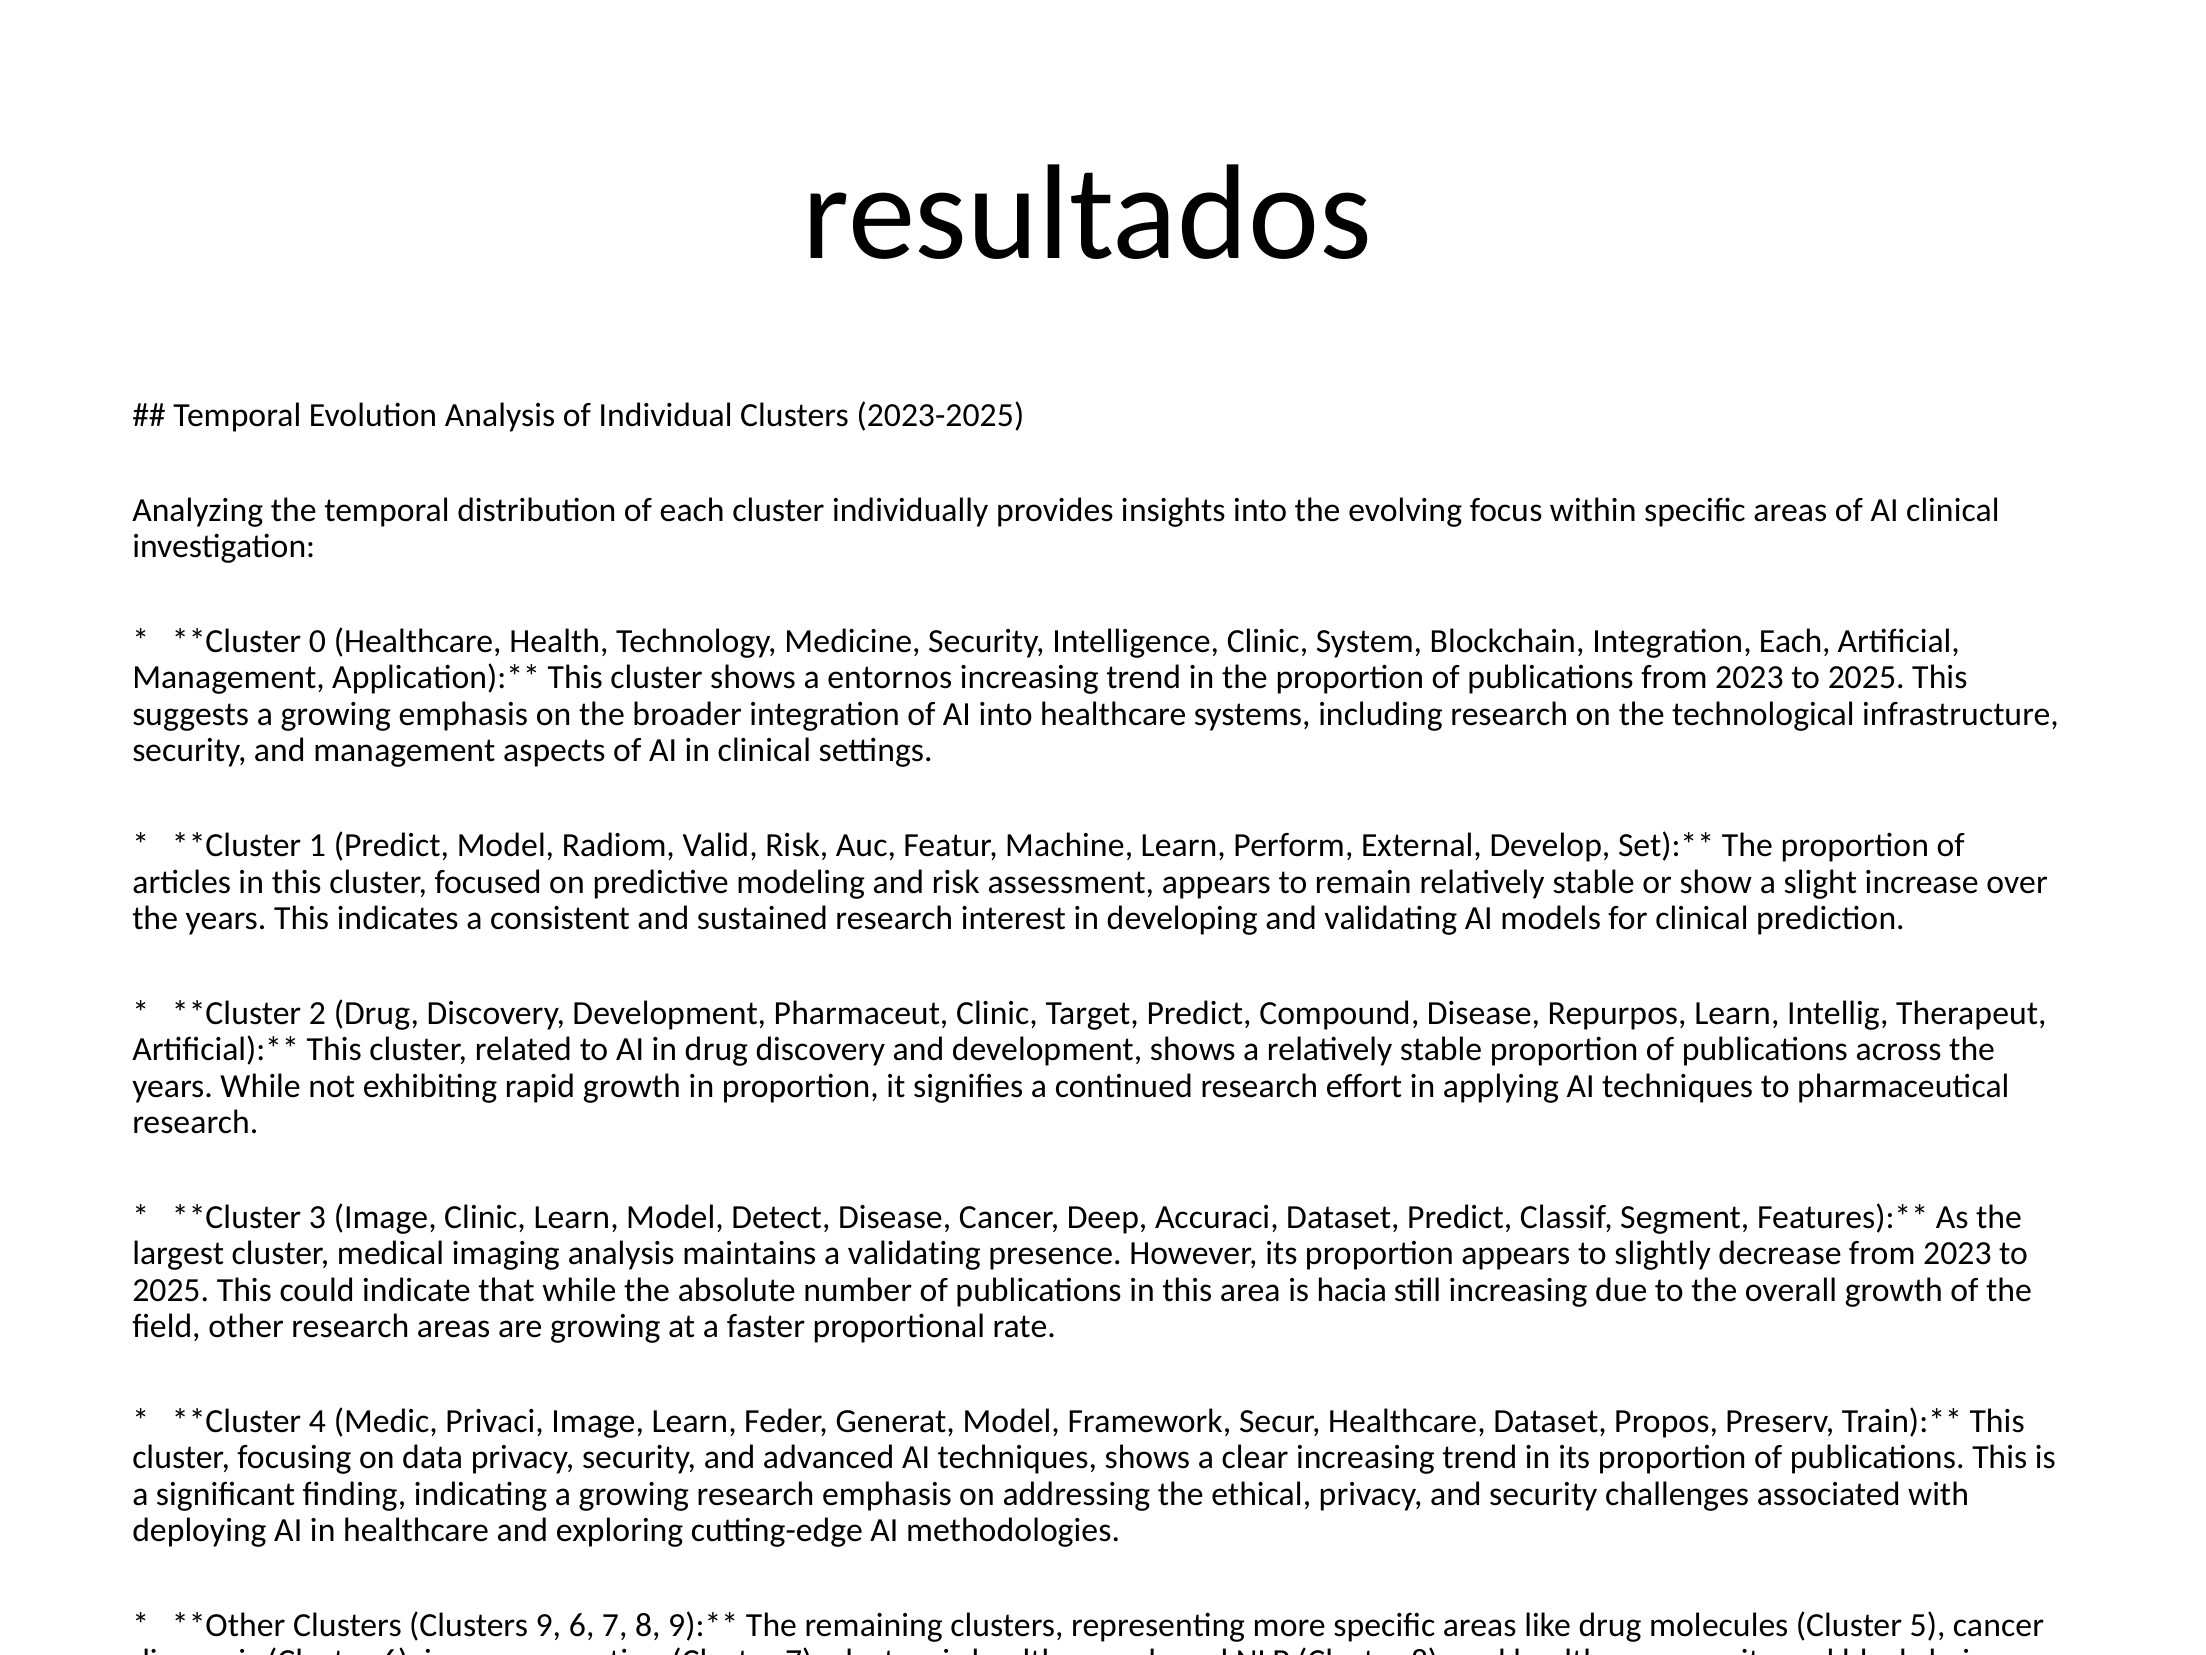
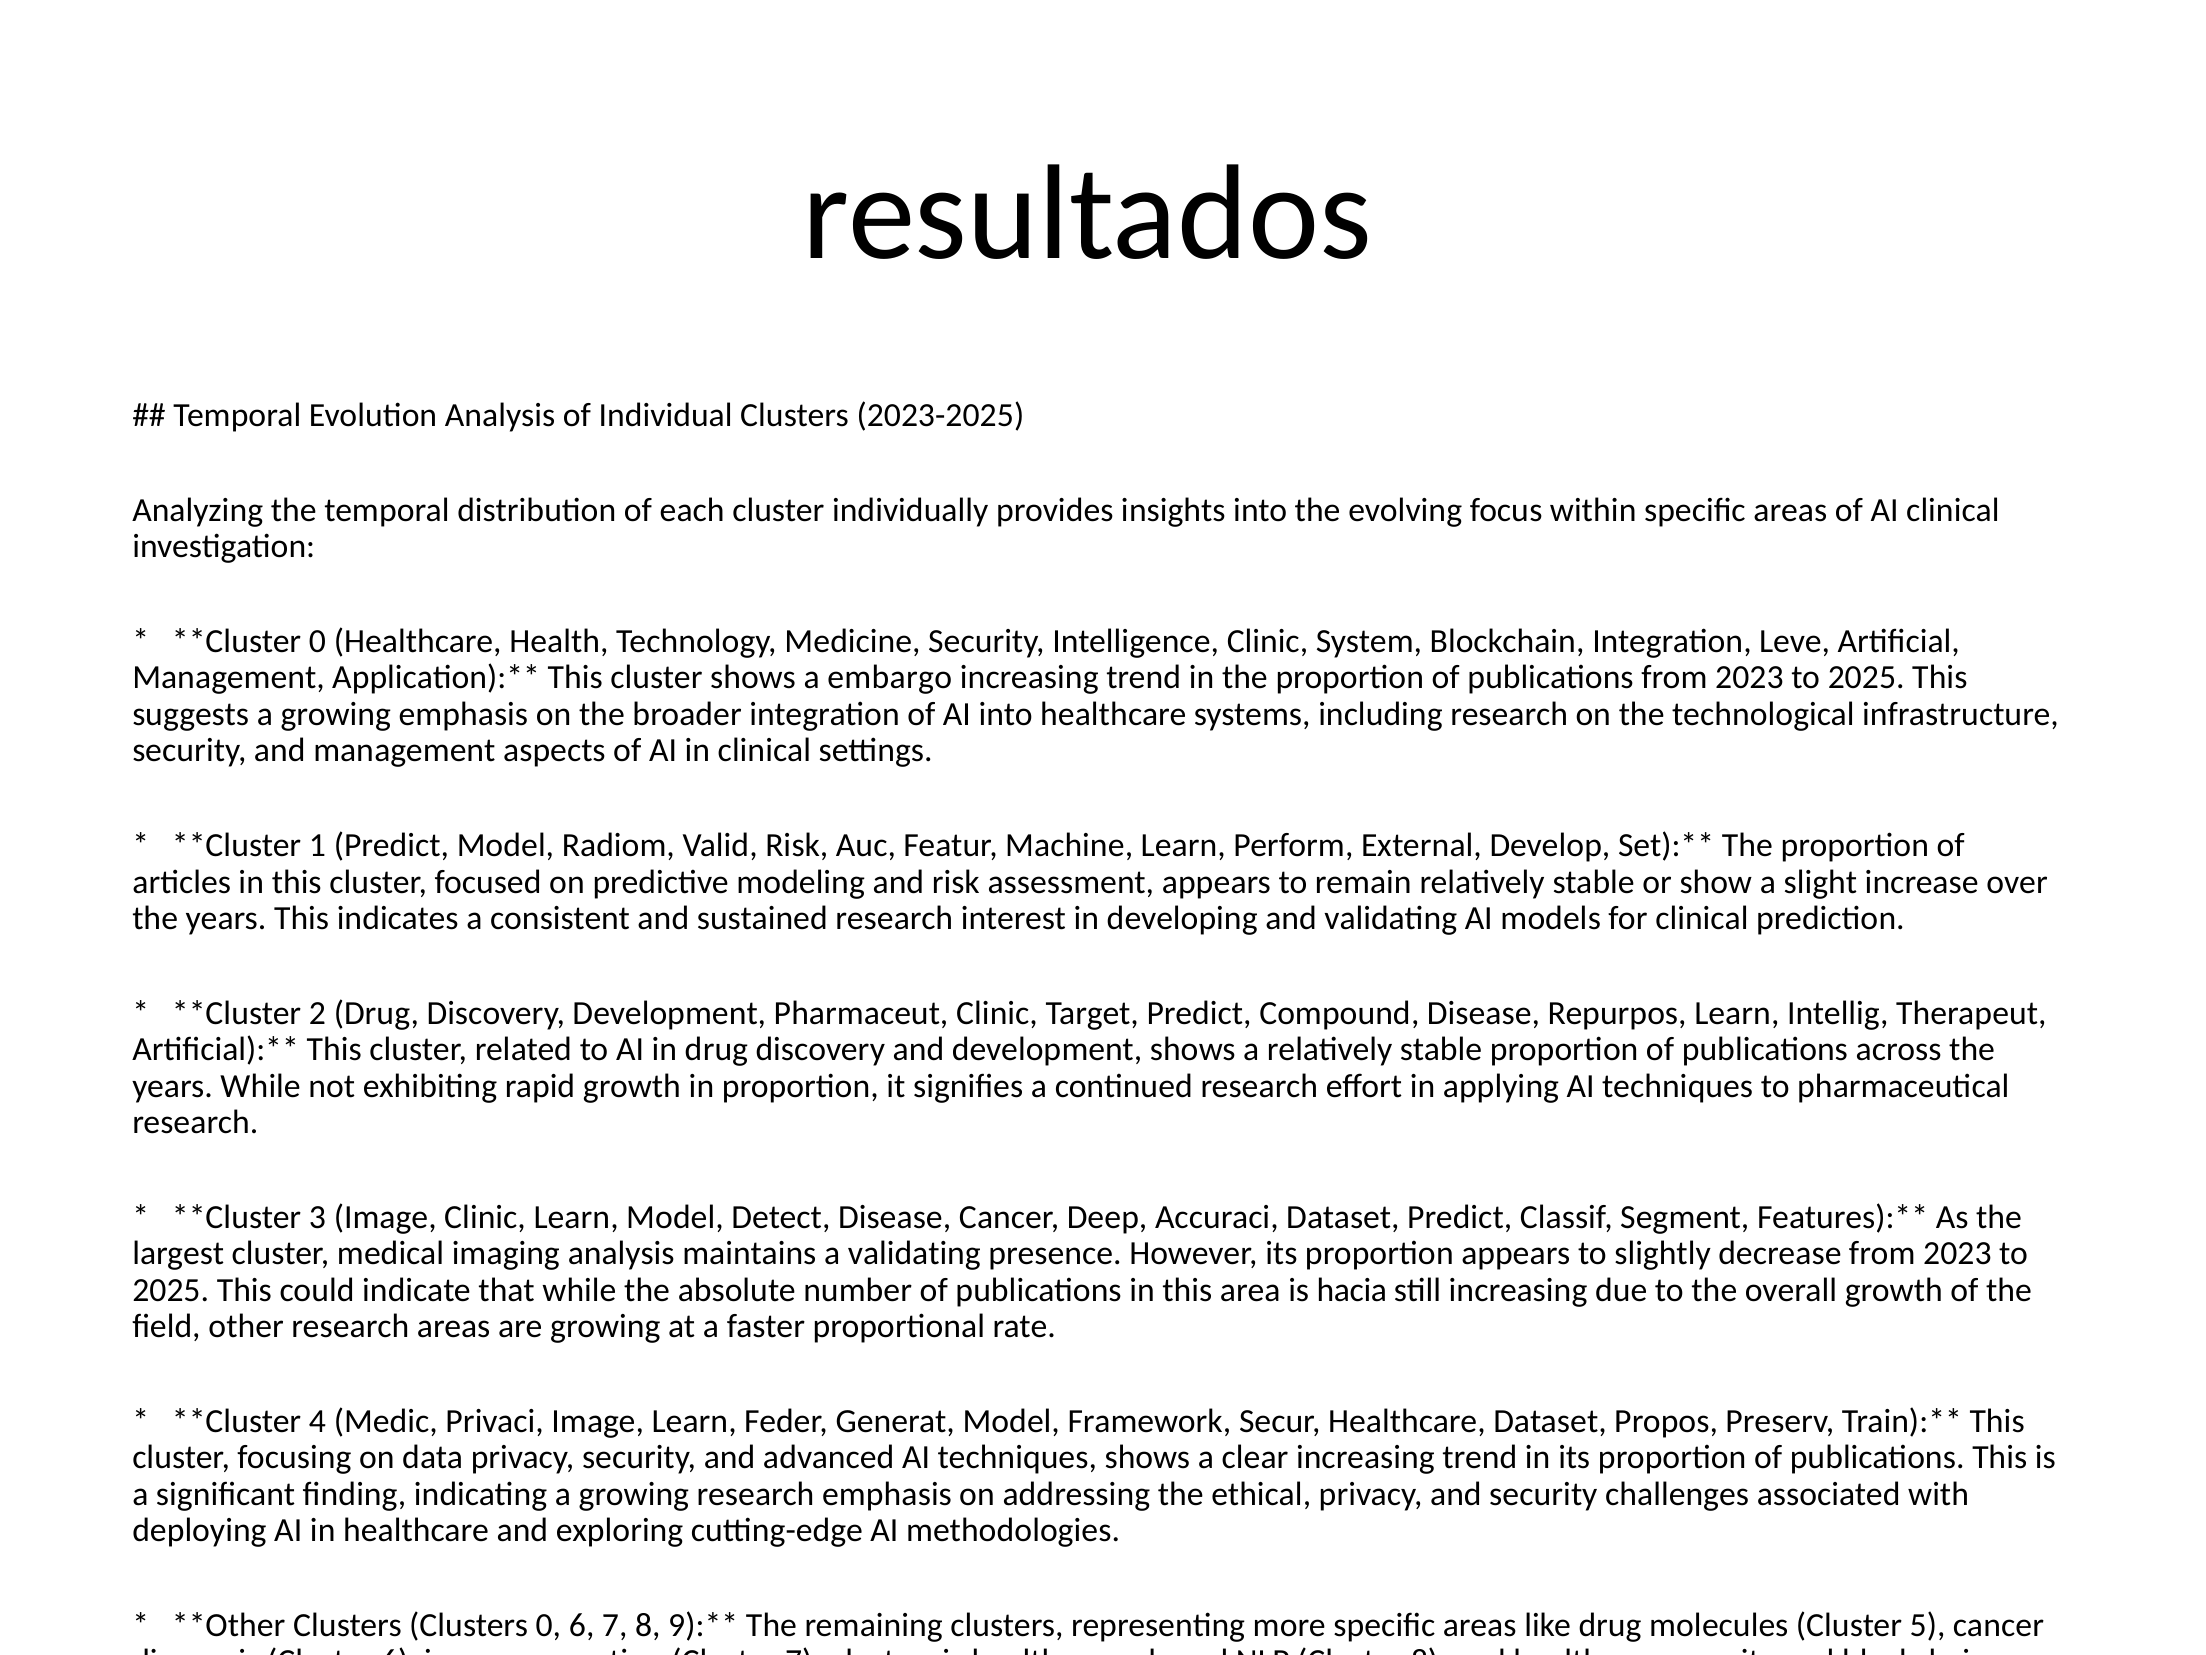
Integration Each: Each -> Leve (1795, 641)
entornos: entornos -> embargo (890, 678)
Clusters 9: 9 -> 0 (548, 1625)
